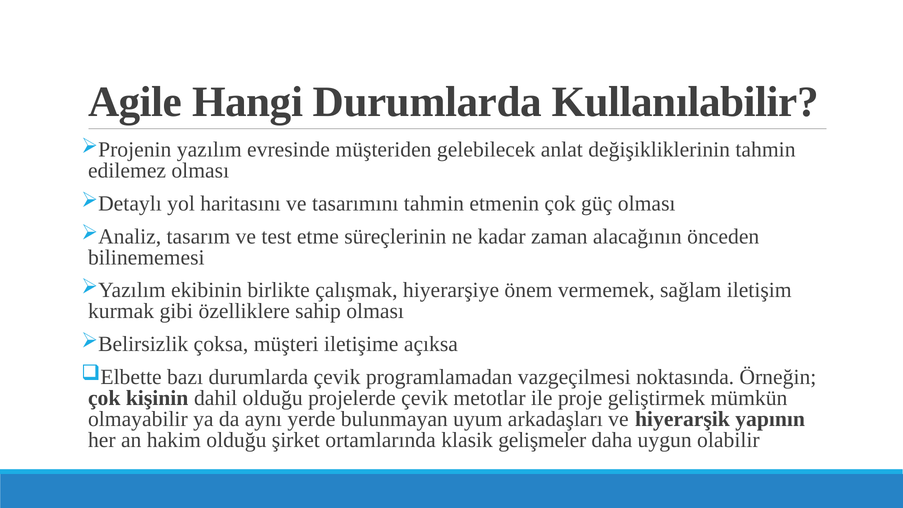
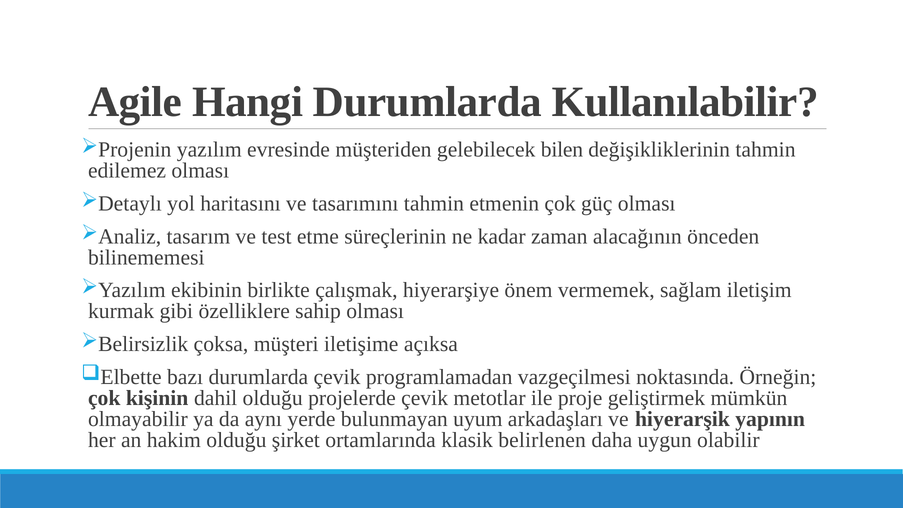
anlat: anlat -> bilen (562, 150)
gelişmeler: gelişmeler -> belirlenen (542, 440)
